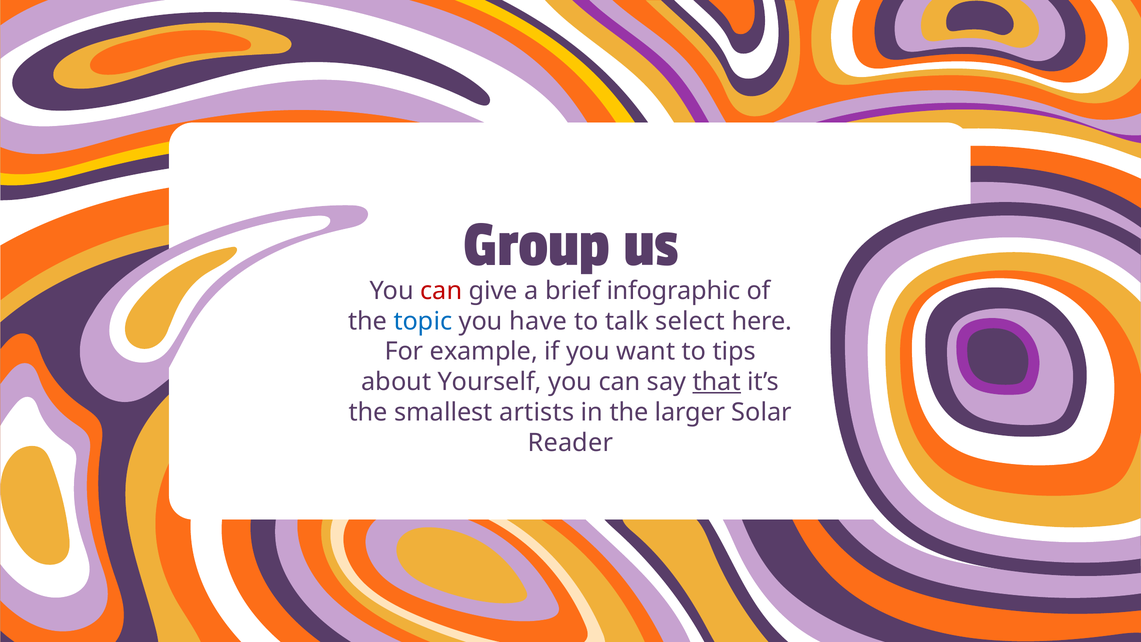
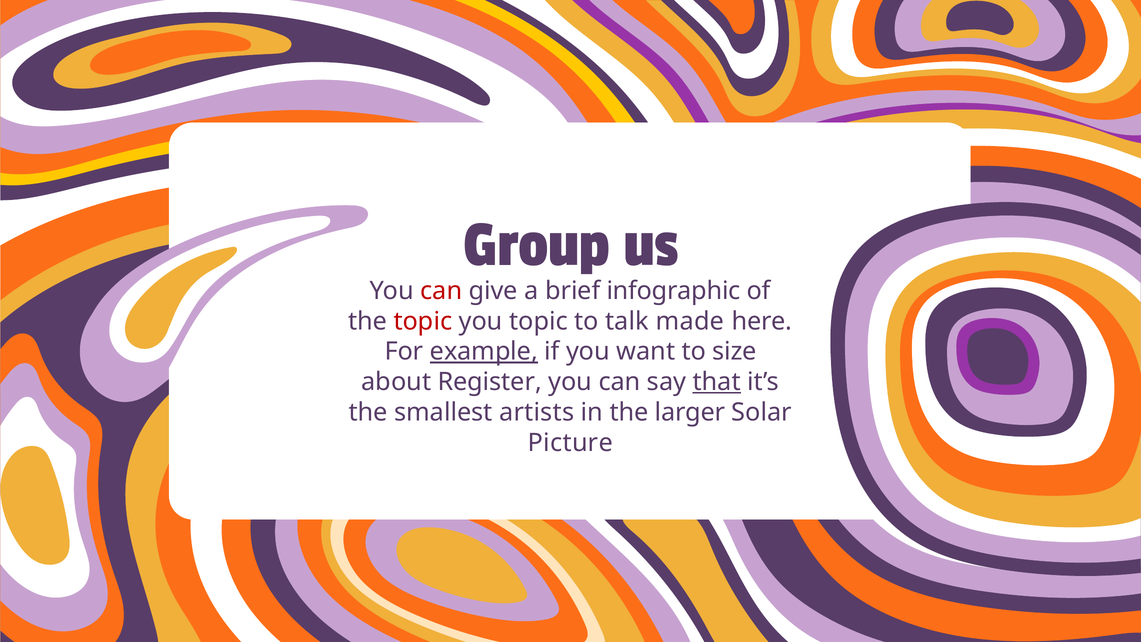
topic colour: blue -> red (423, 321)
you have: have -> topic (538, 321)
select: select -> made (690, 321)
example underline: none -> present (484, 352)
tips: tips -> size (734, 352)
Yourself: Yourself -> Register (490, 382)
Reader: Reader -> Picture (570, 443)
